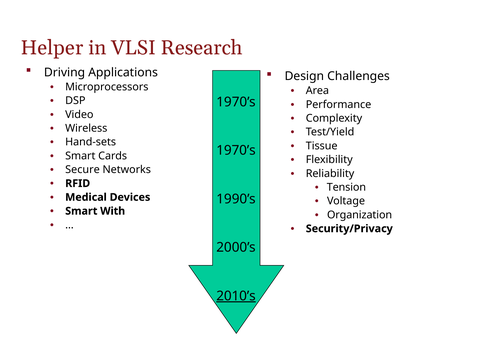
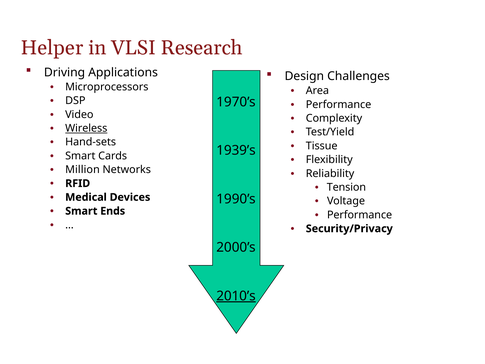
Wireless underline: none -> present (86, 128)
1970’s: 1970’s -> 1939’s (236, 150)
Secure: Secure -> Million (82, 170)
With: With -> Ends (113, 211)
Organization: Organization -> Performance (360, 215)
